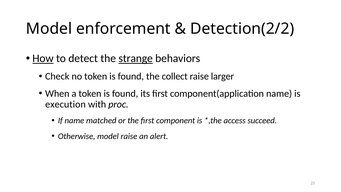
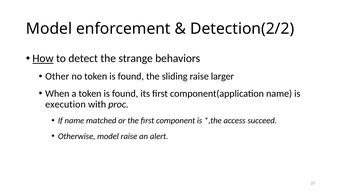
strange underline: present -> none (136, 58)
Check: Check -> Other (57, 76)
collect: collect -> sliding (175, 76)
